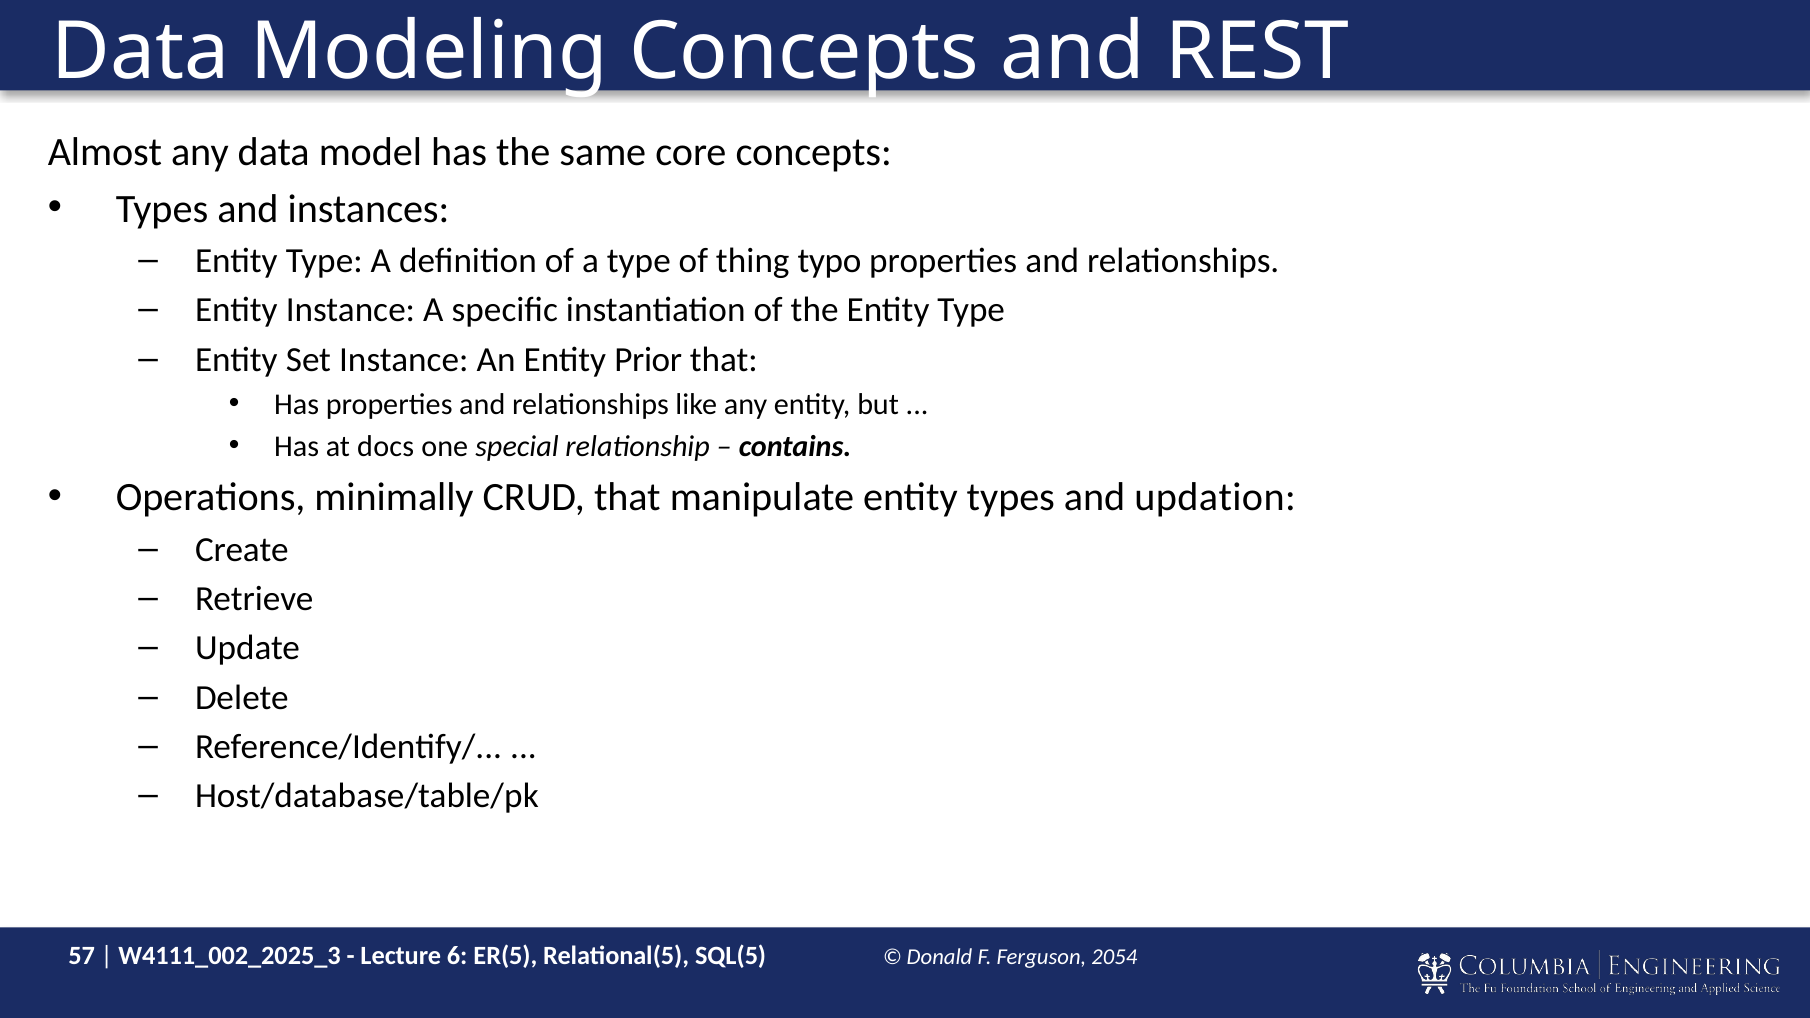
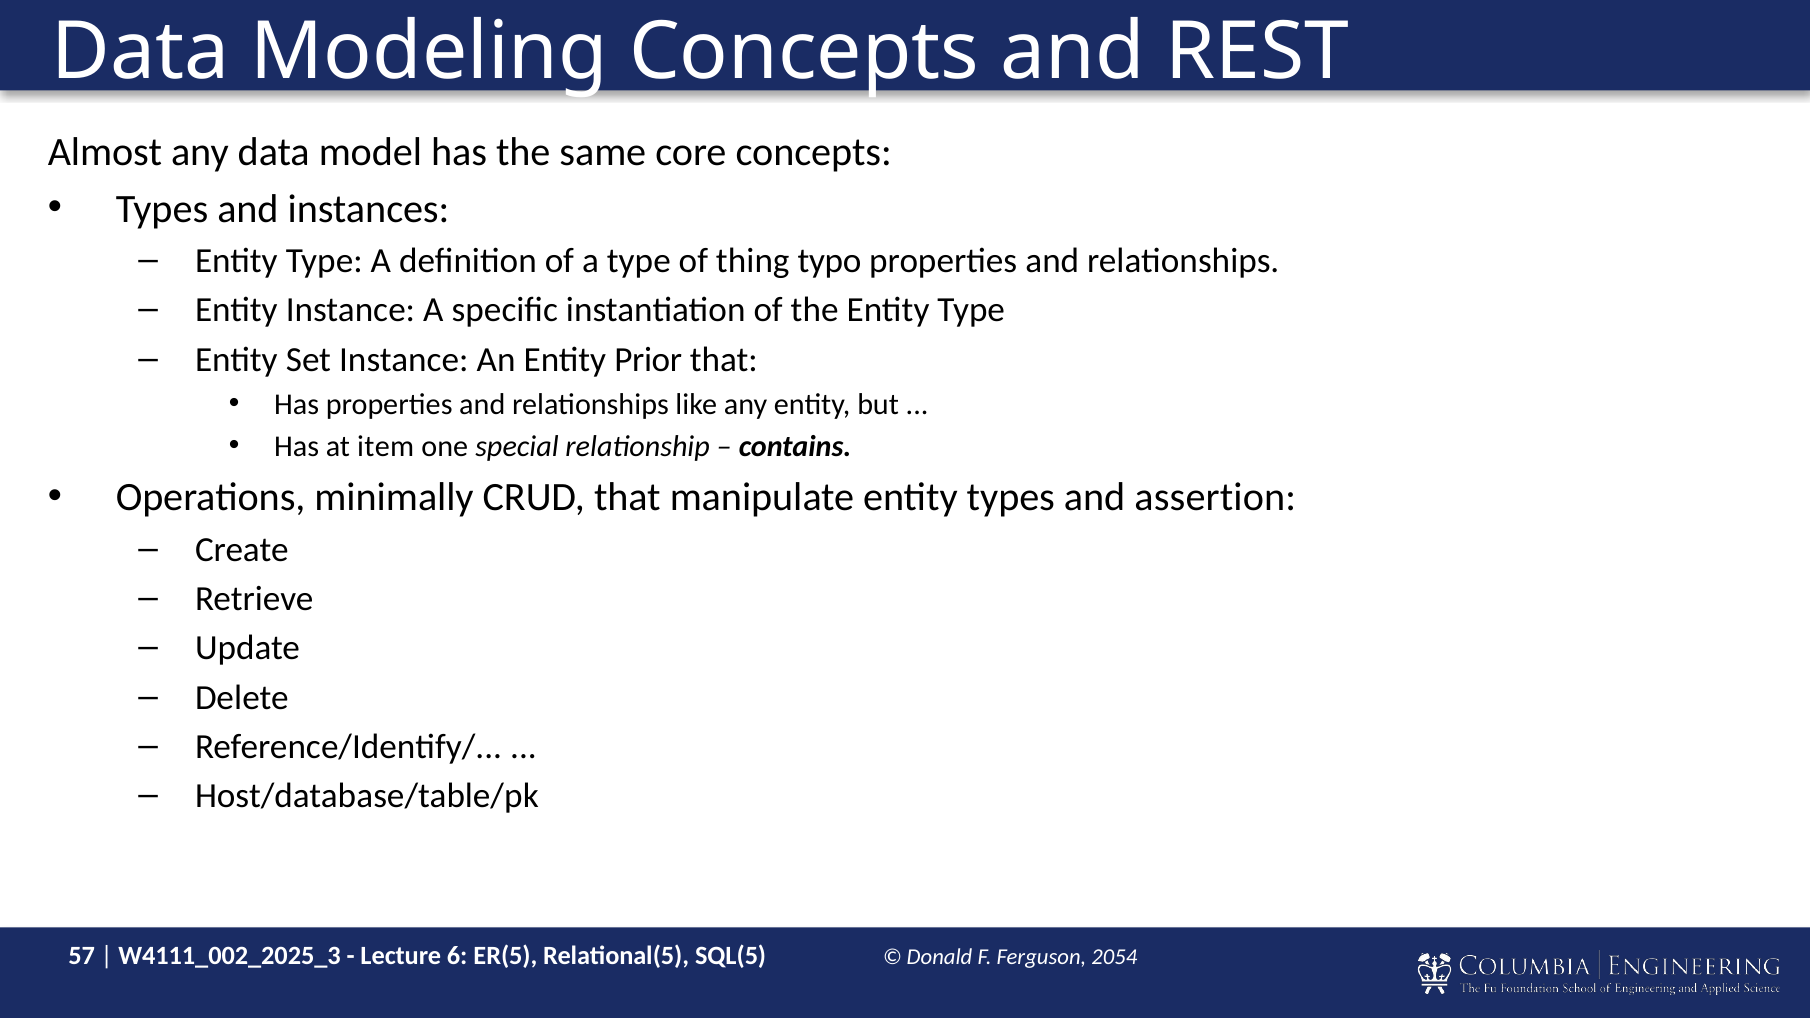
docs: docs -> item (386, 447)
updation: updation -> assertion (1215, 498)
